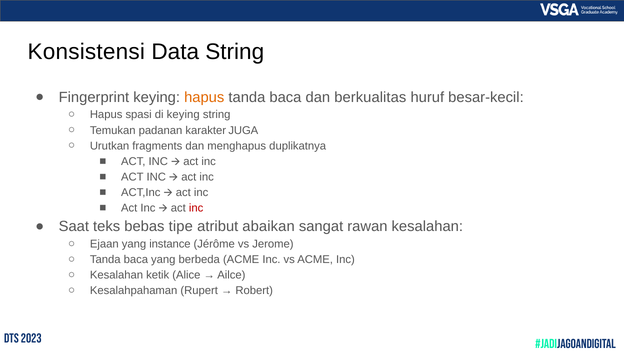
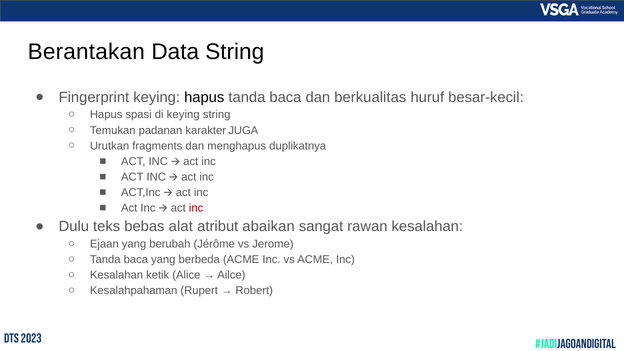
Konsistensi: Konsistensi -> Berantakan (86, 52)
hapus colour: orange -> black (204, 97)
Saat: Saat -> Dulu (74, 227)
tipe: tipe -> alat (181, 227)
instance: instance -> berubah (170, 244)
